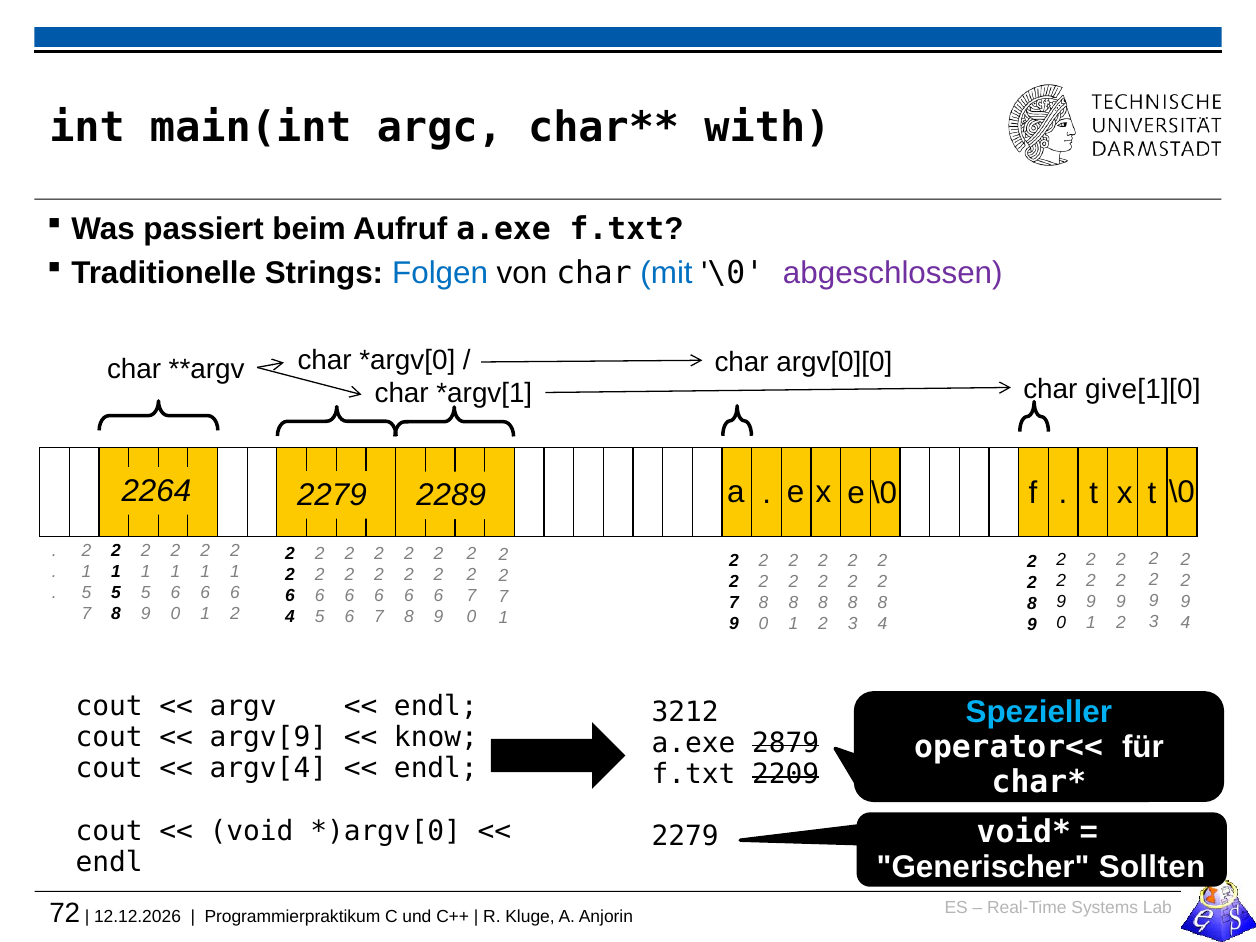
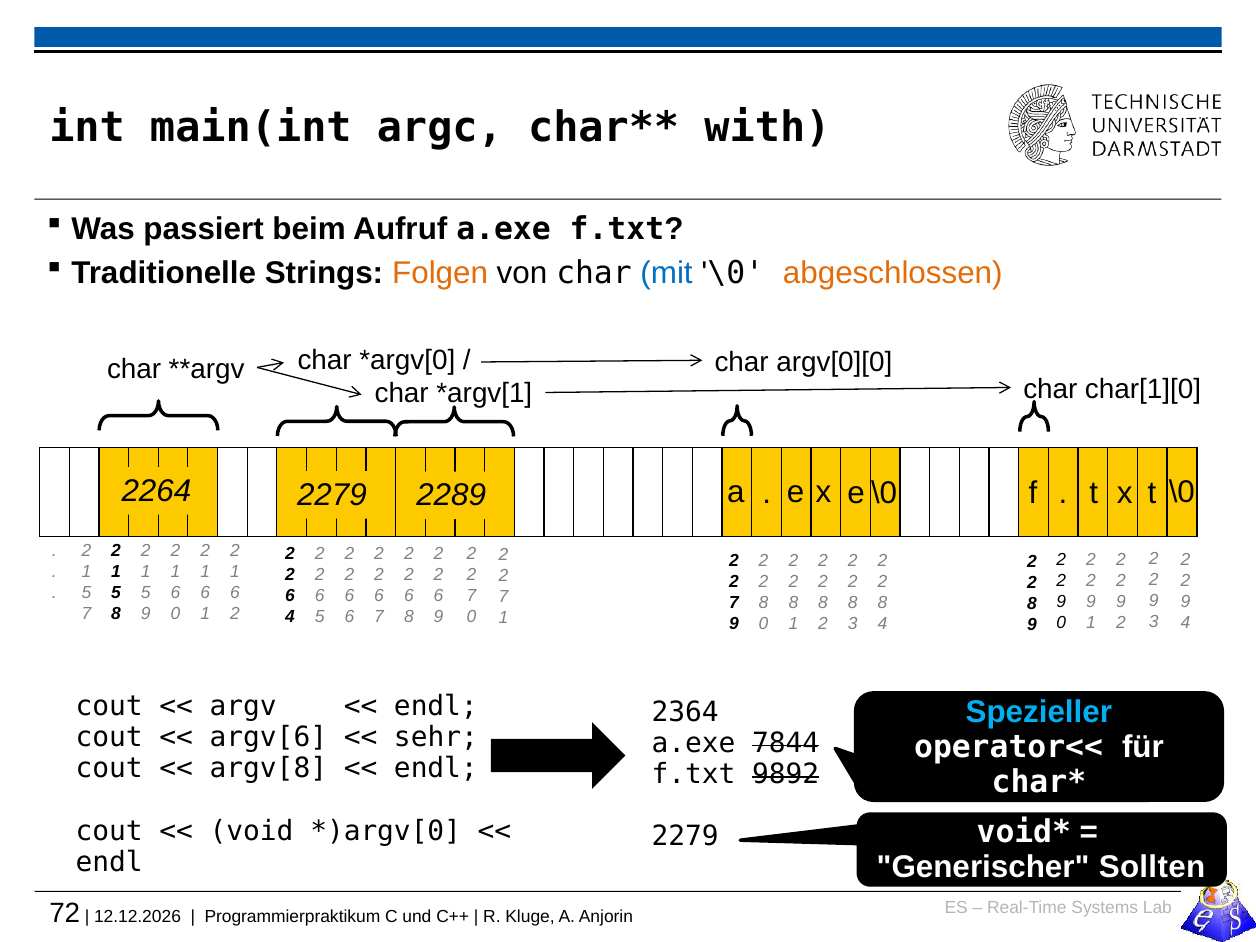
Folgen colour: blue -> orange (440, 273)
abgeschlossen colour: purple -> orange (893, 273)
give[1][0: give[1][0 -> char[1][0 (1143, 389)
3212: 3212 -> 2364 (685, 712)
argv[9: argv[9 -> argv[6 (268, 738)
know: know -> sehr (436, 738)
2879: 2879 -> 7844 (786, 743)
argv[4: argv[4 -> argv[8 (268, 769)
2209: 2209 -> 9892 (786, 774)
